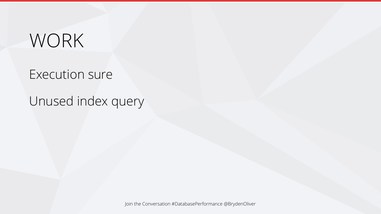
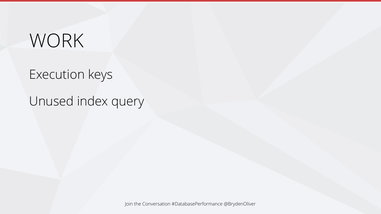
sure: sure -> keys (100, 75)
